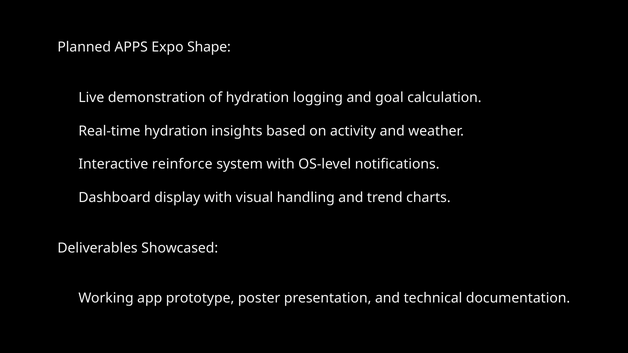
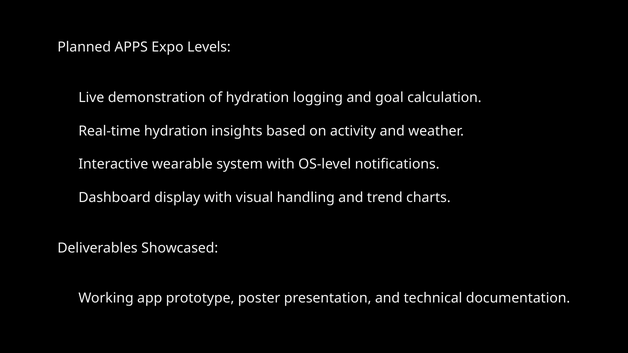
Shape: Shape -> Levels (209, 47)
reinforce: reinforce -> wearable (182, 164)
